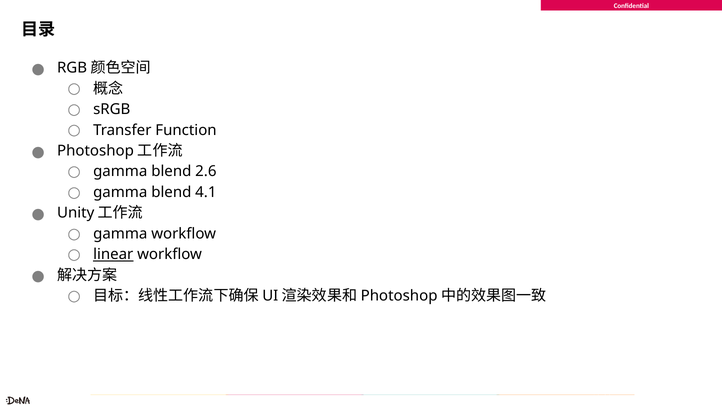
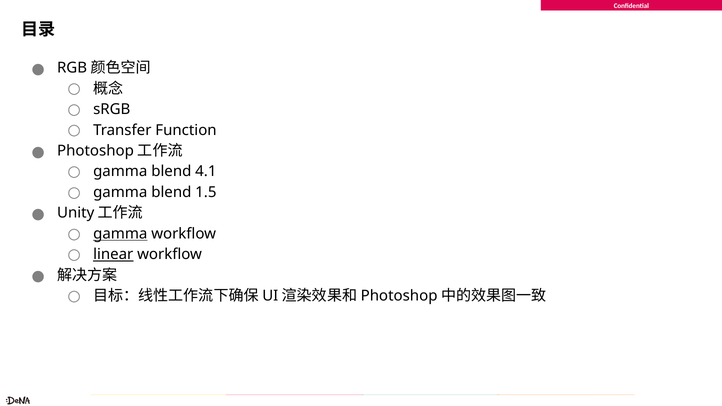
2.6: 2.6 -> 4.1 (206, 172)
4.1: 4.1 -> 1.5 (206, 192)
gamma underline: none -> present (120, 234)
